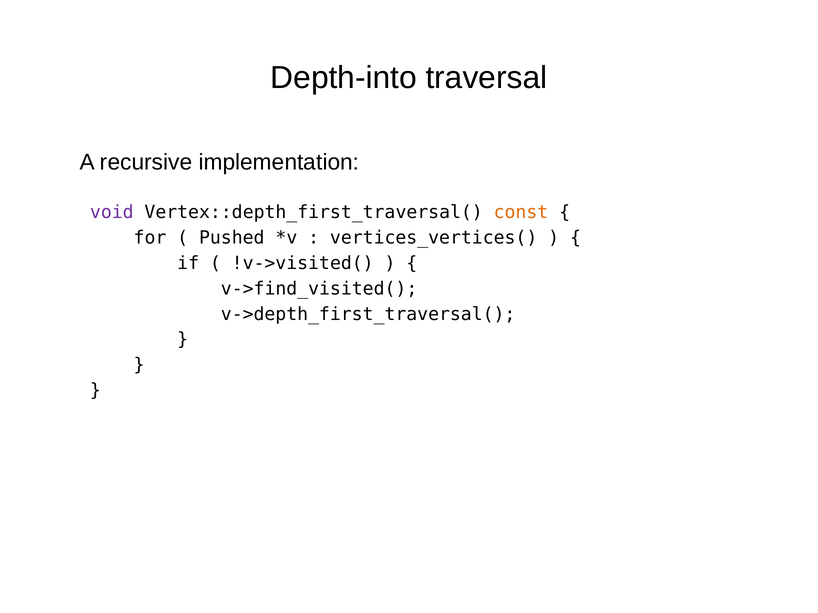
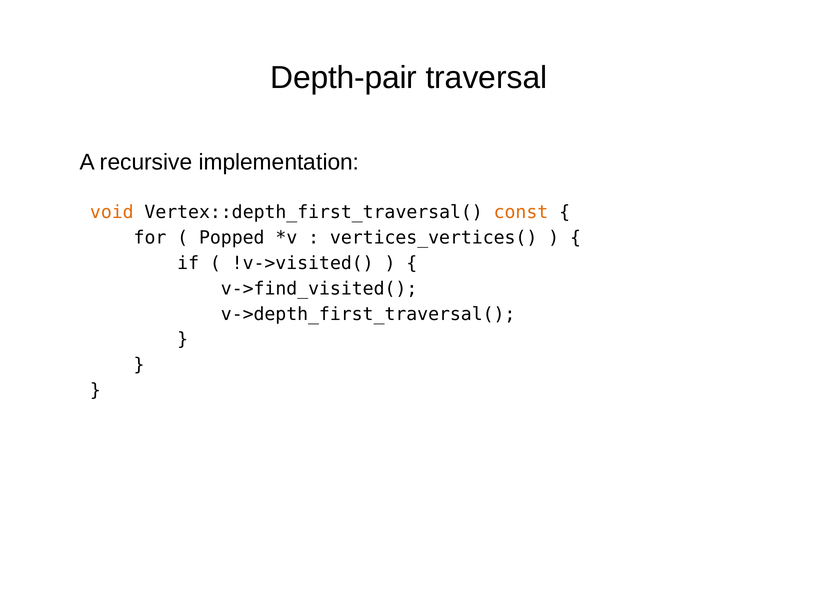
Depth-into: Depth-into -> Depth-pair (344, 78)
void colour: purple -> orange (112, 213)
Pushed: Pushed -> Popped (232, 238)
